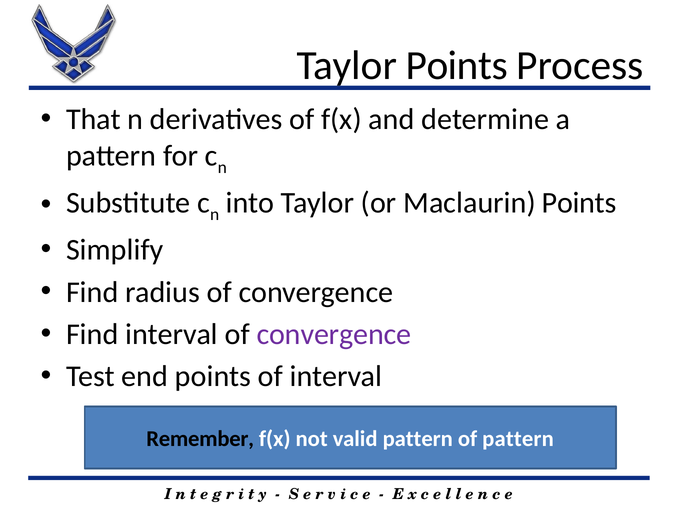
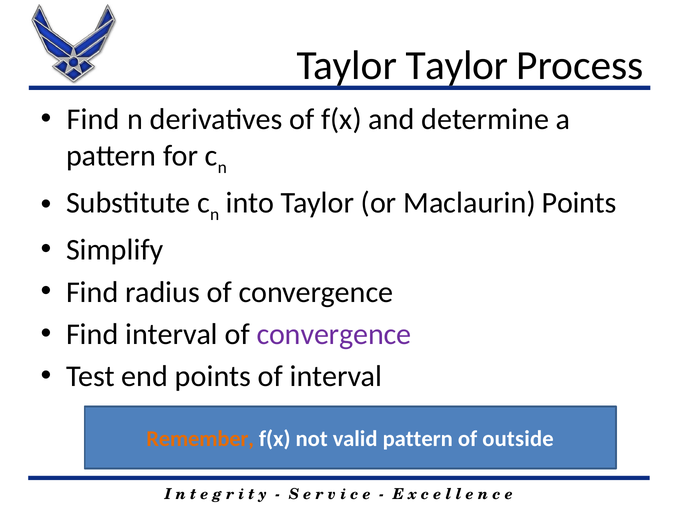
Taylor Points: Points -> Taylor (457, 66)
That: That -> Find (93, 120)
Remember colour: black -> orange (200, 439)
of pattern: pattern -> outside (518, 439)
